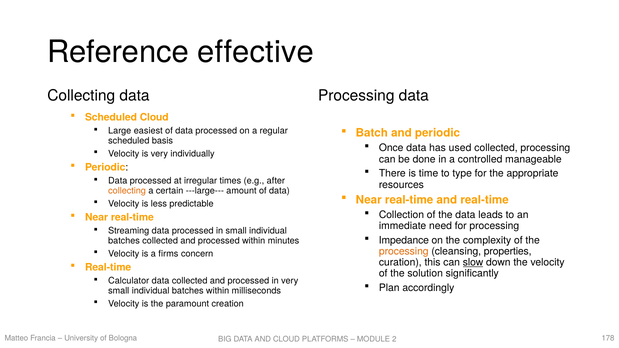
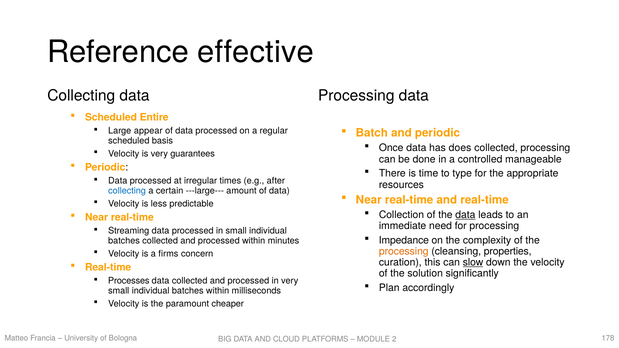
Scheduled Cloud: Cloud -> Entire (154, 117)
easiest: easiest -> appear (148, 131)
used: used -> does (460, 148)
individually: individually -> guarantees (193, 154)
collecting colour: orange -> blue (127, 191)
data underline: none -> present (465, 215)
Calculator: Calculator -> Processes (129, 281)
creation: creation -> cheaper (228, 304)
